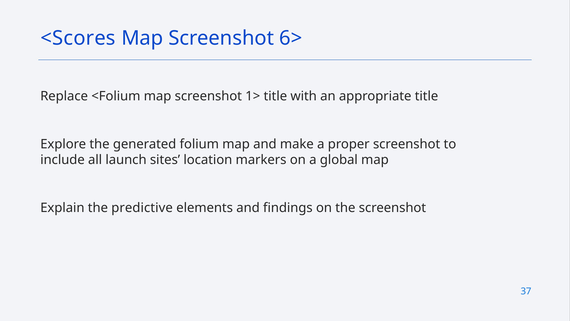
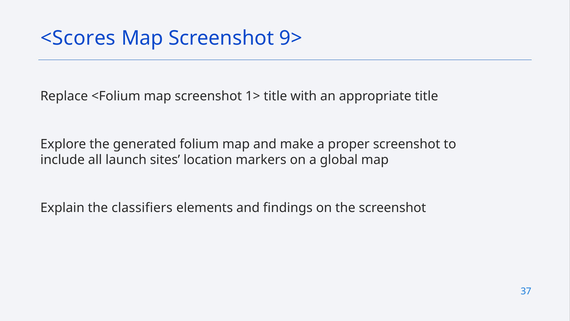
6>: 6> -> 9> (291, 38)
predictive: predictive -> classifiers (142, 208)
